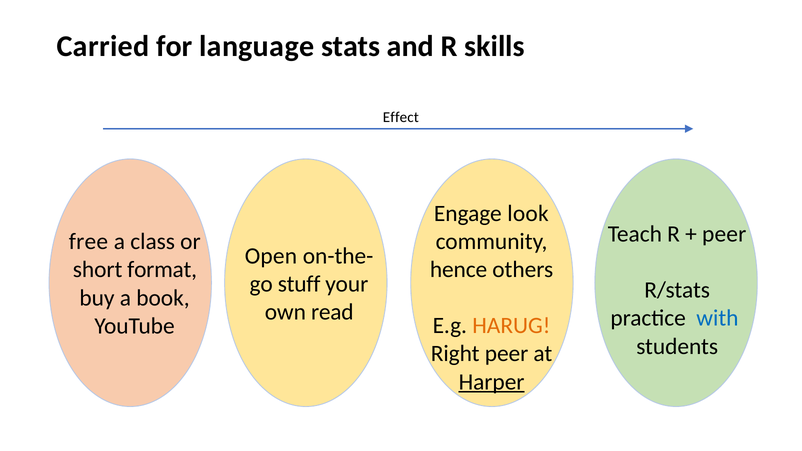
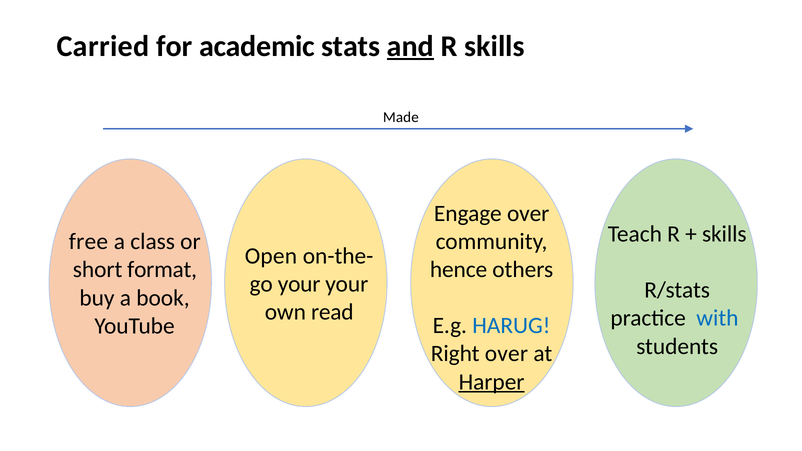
language: language -> academic (257, 46)
and underline: none -> present (410, 46)
Effect: Effect -> Made (401, 118)
Engage look: look -> over (528, 213)
peer: peer -> skills (724, 234)
stuff: stuff -> your (299, 284)
HARUG colour: orange -> blue (511, 326)
Right peer: peer -> over (506, 354)
